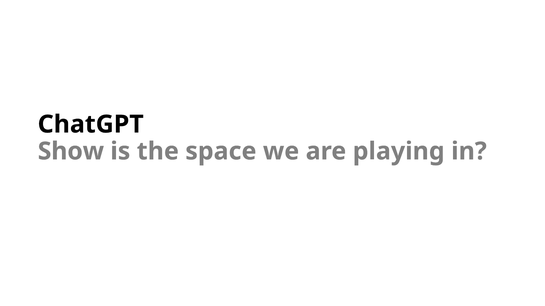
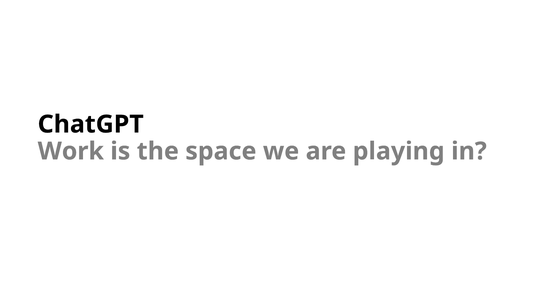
Show: Show -> Work (71, 152)
